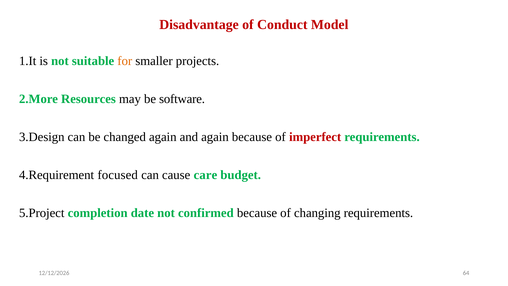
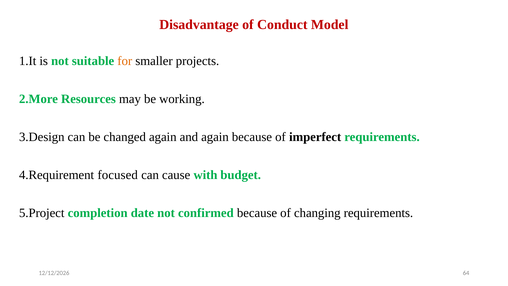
software: software -> working (182, 99)
imperfect colour: red -> black (315, 137)
care: care -> with (205, 175)
